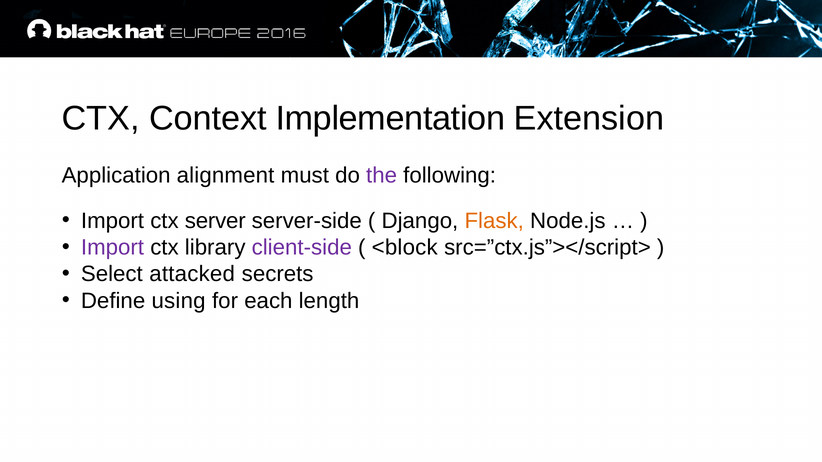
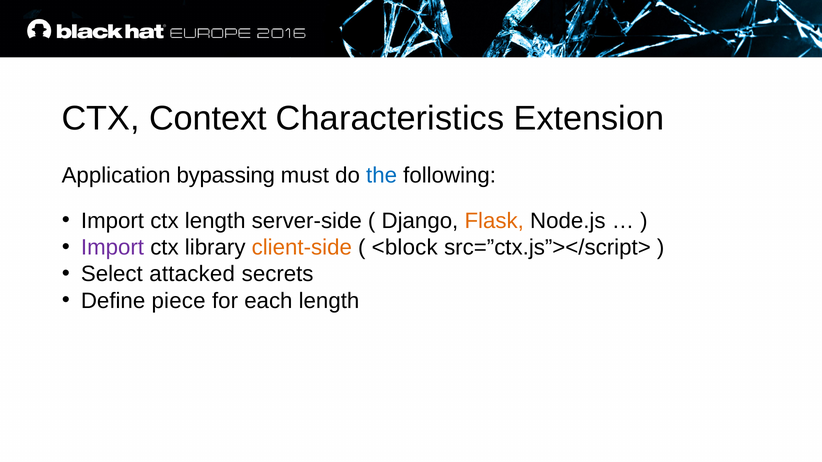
Implementation: Implementation -> Characteristics (390, 119)
alignment: alignment -> bypassing (226, 176)
the colour: purple -> blue (382, 176)
ctx server: server -> length (215, 221)
client-side colour: purple -> orange (302, 248)
using: using -> piece (179, 301)
